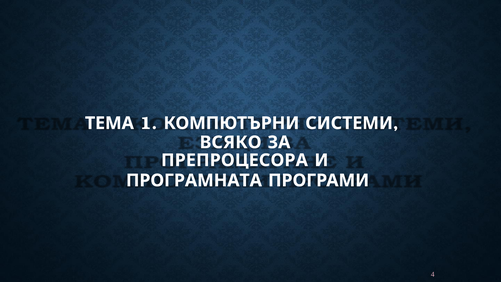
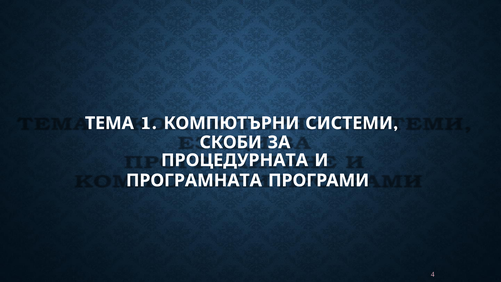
ВСЯКО: ВСЯКО -> СКОБИ (231, 142)
ПРЕПРОЦЕСОРА: ПРЕПРОЦЕСОРА -> ПРОЦЕДУРНАТА (235, 160)
